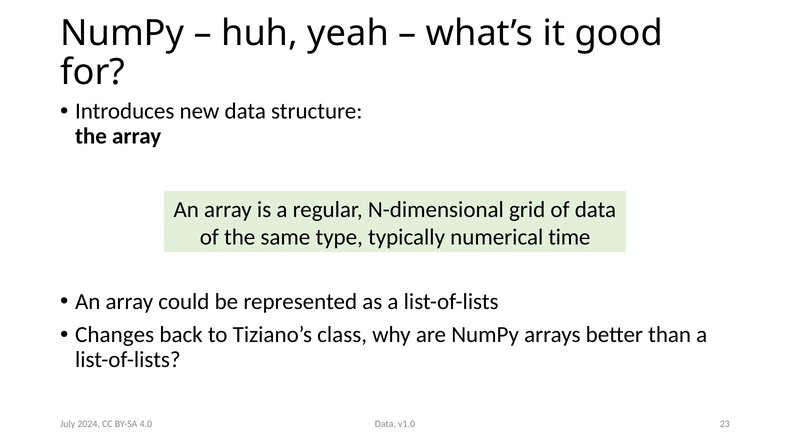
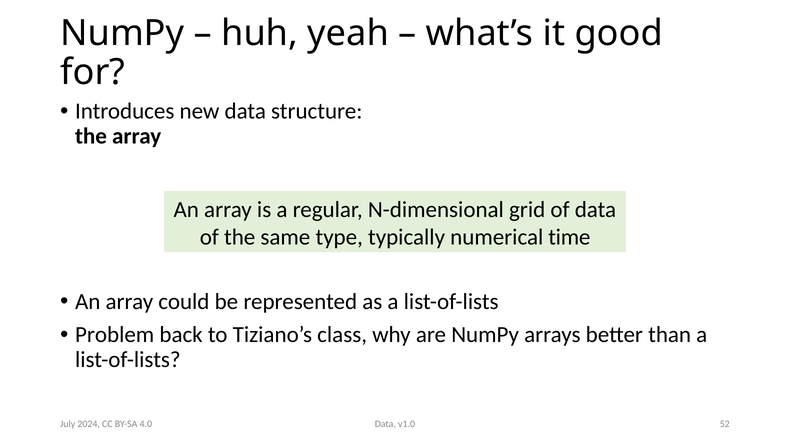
Changes: Changes -> Problem (115, 335)
23: 23 -> 52 (725, 424)
